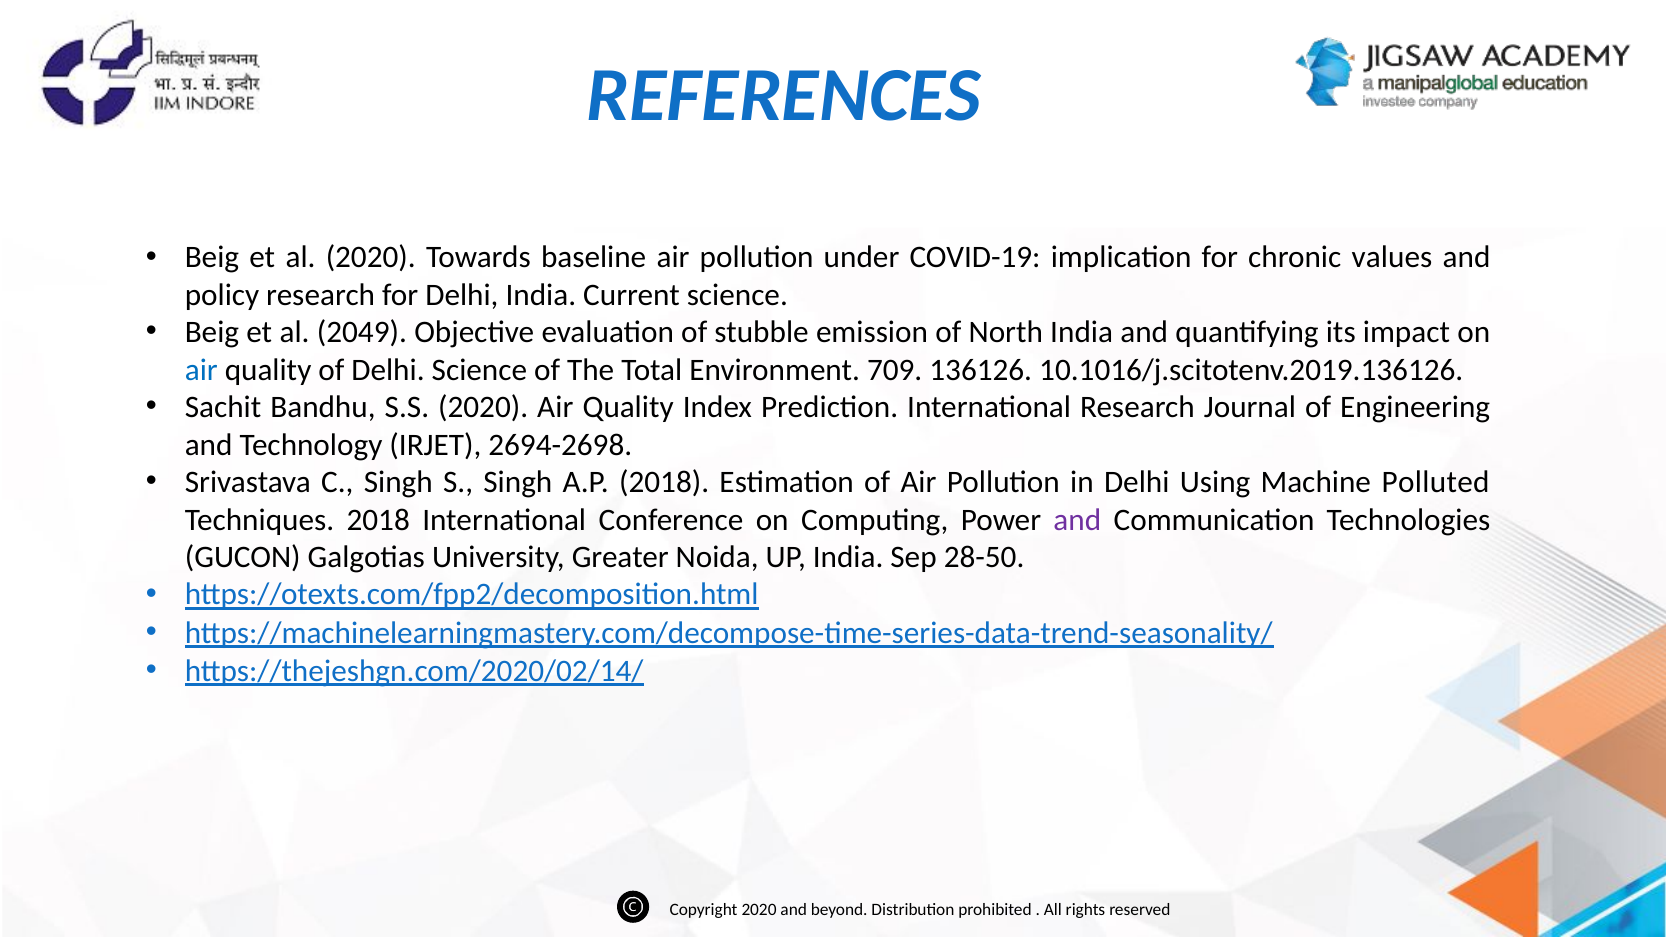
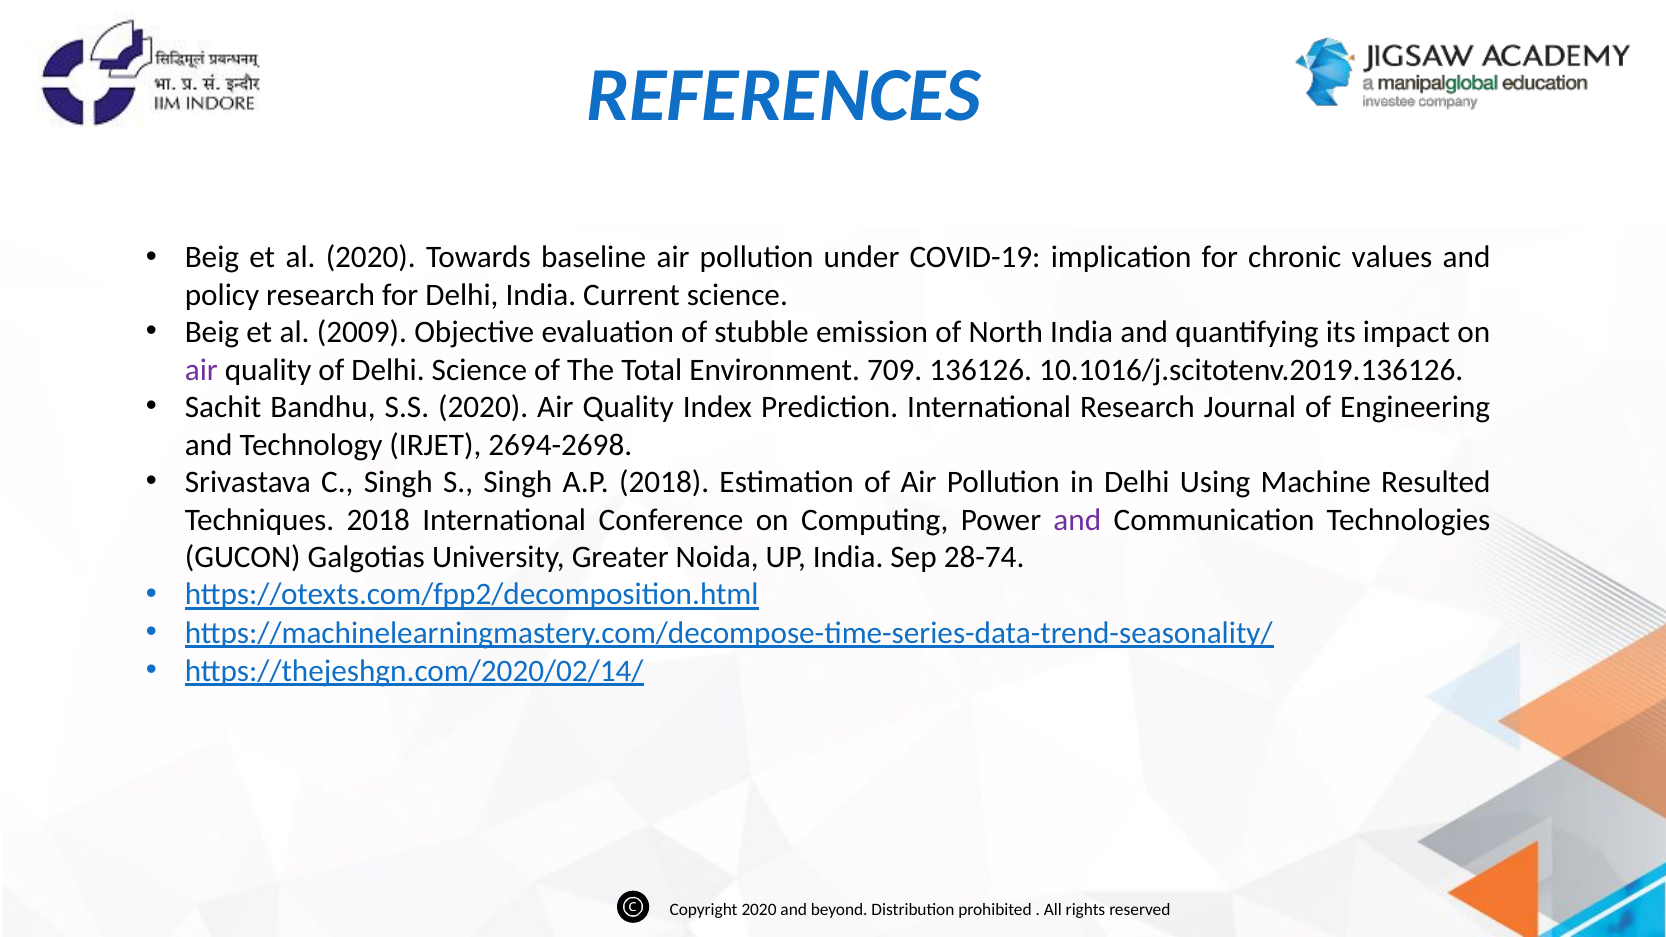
2049: 2049 -> 2009 (362, 332)
air colour: blue -> purple (201, 370)
Polluted: Polluted -> Resulted (1436, 482)
28-50: 28-50 -> 28-74 (984, 557)
